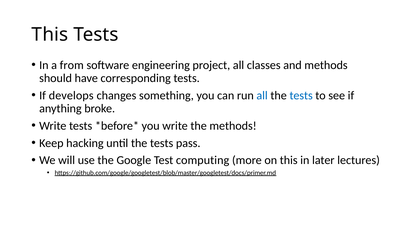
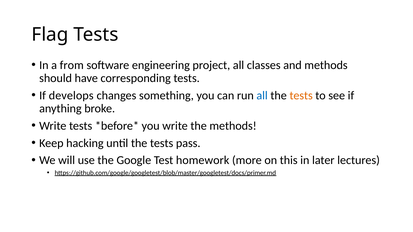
This: This -> Flag (50, 35)
tests colour: blue -> orange (301, 96)
computing: computing -> homework (203, 161)
